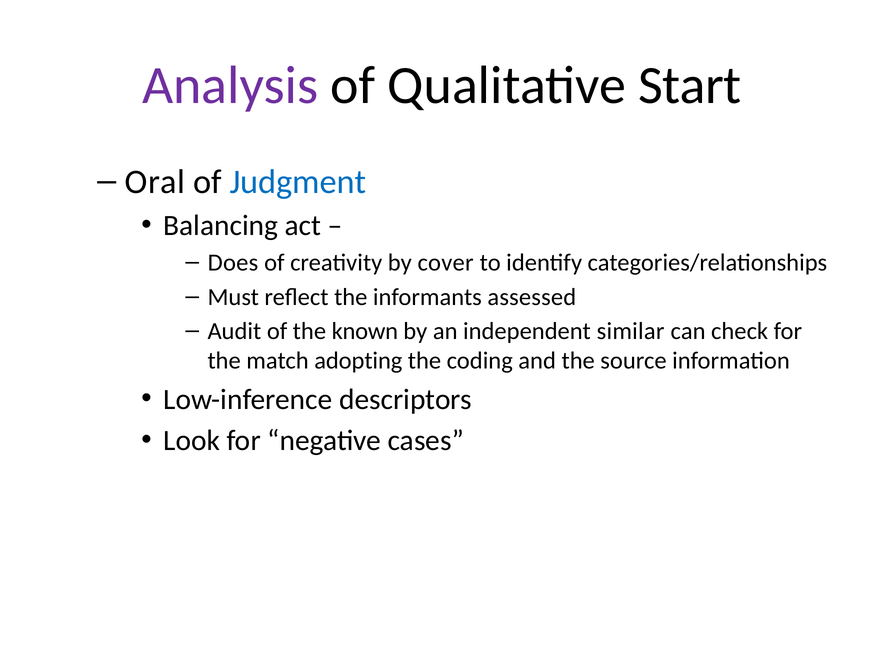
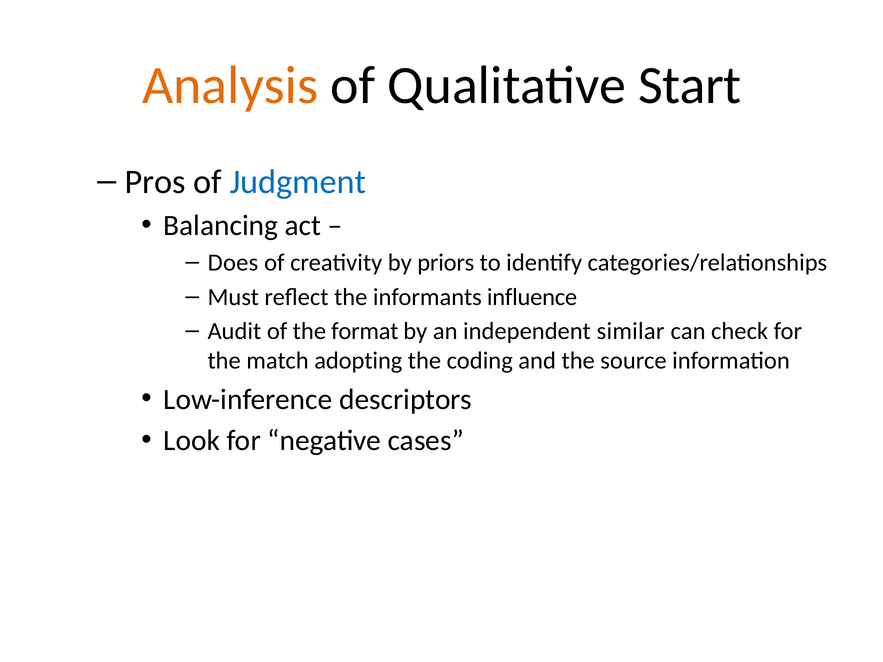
Analysis colour: purple -> orange (230, 85)
Oral: Oral -> Pros (155, 182)
cover: cover -> priors (446, 263)
assessed: assessed -> influence (532, 297)
known: known -> format (365, 331)
